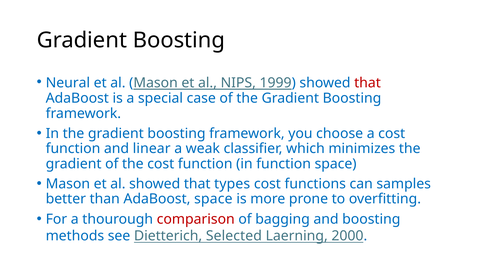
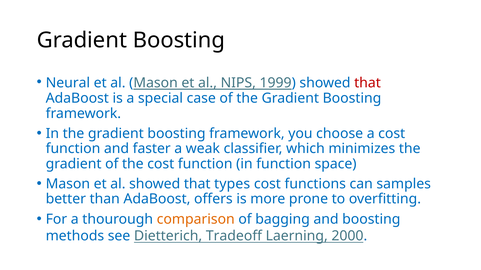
linear: linear -> faster (152, 149)
AdaBoost space: space -> offers (213, 199)
comparison colour: red -> orange (196, 220)
Selected: Selected -> Tradeoff (234, 236)
